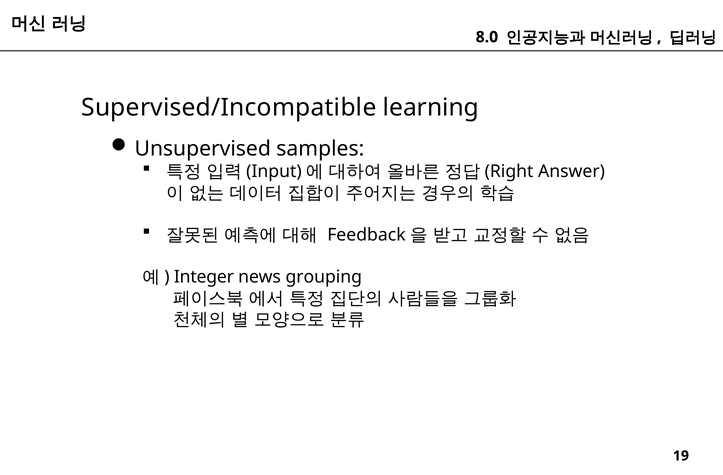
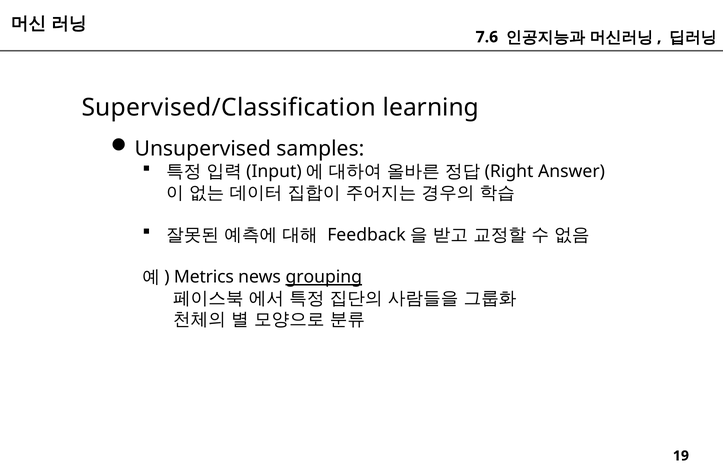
8.0: 8.0 -> 7.6 (487, 37)
Supervised/Incompatible: Supervised/Incompatible -> Supervised/Classification (229, 107)
Integer: Integer -> Metrics (204, 277)
grouping underline: none -> present (324, 277)
